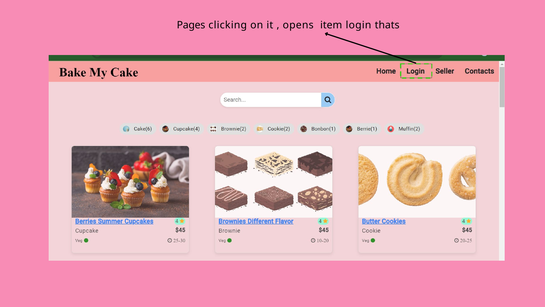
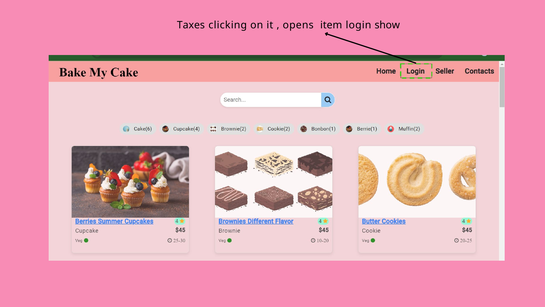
Pages: Pages -> Taxes (191, 25)
thats: thats -> show (387, 25)
